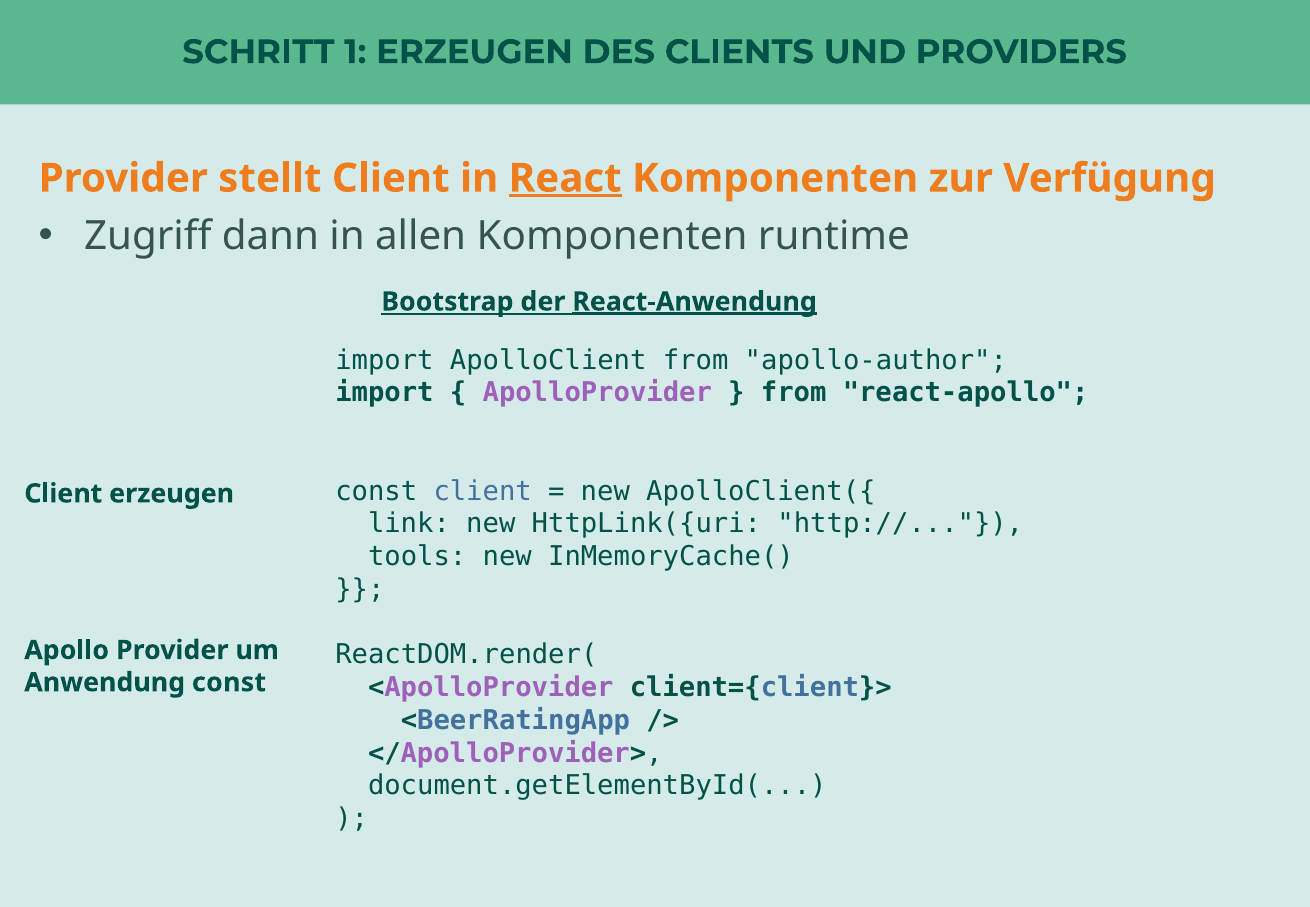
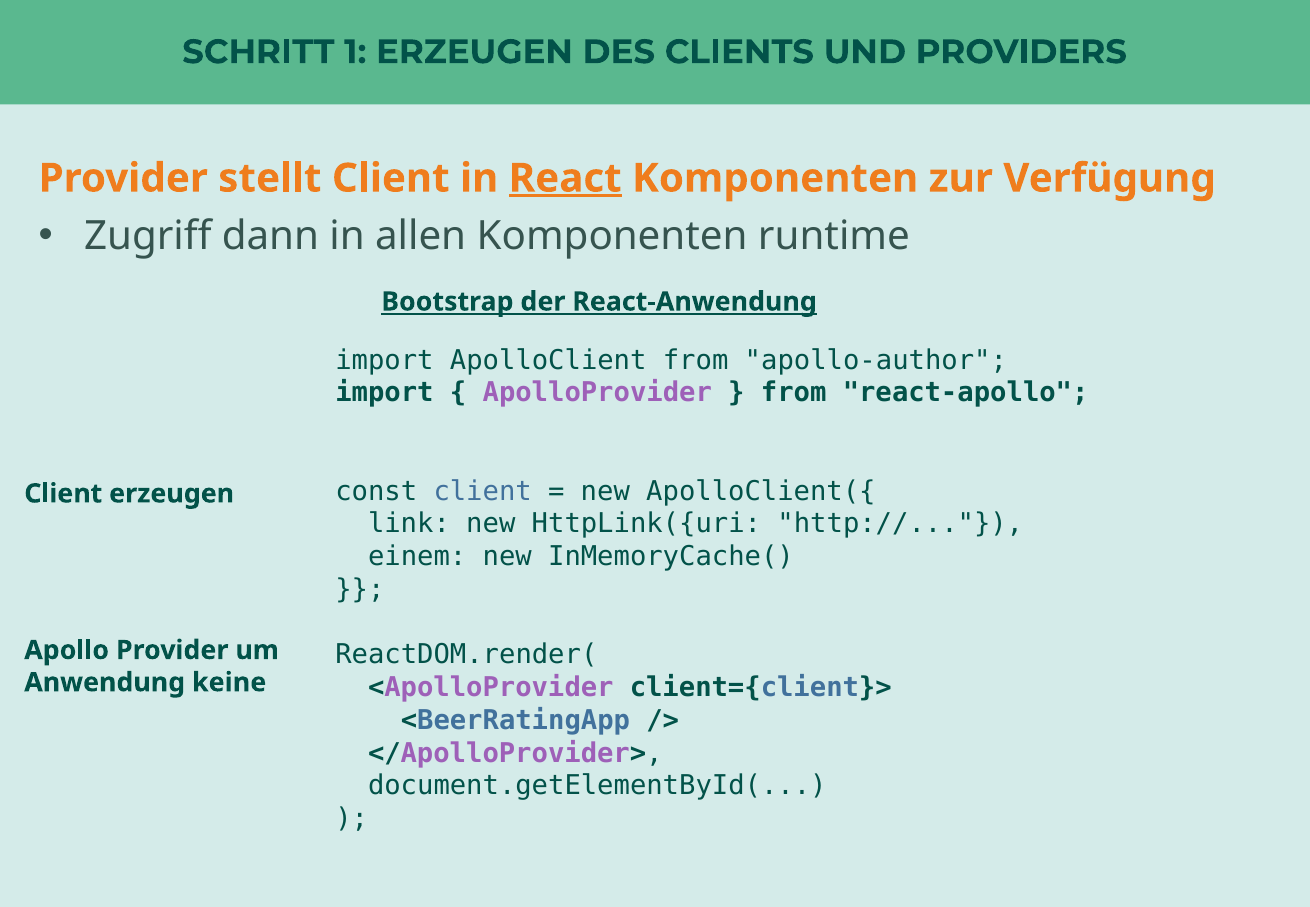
React-Anwendung underline: present -> none (695, 302)
tools: tools -> einem (417, 557)
Anwendung const: const -> keine (229, 682)
